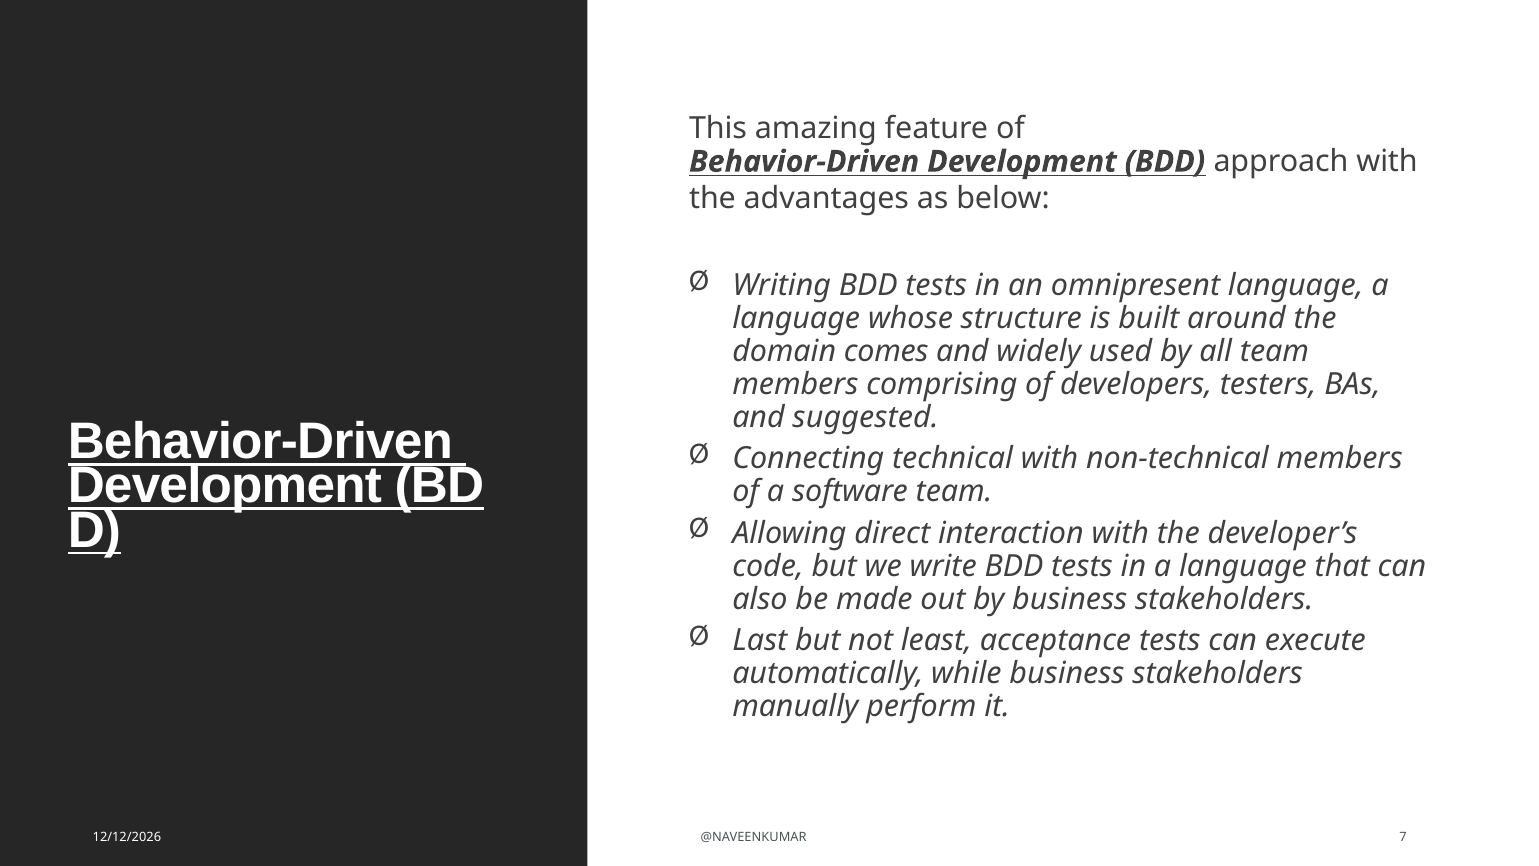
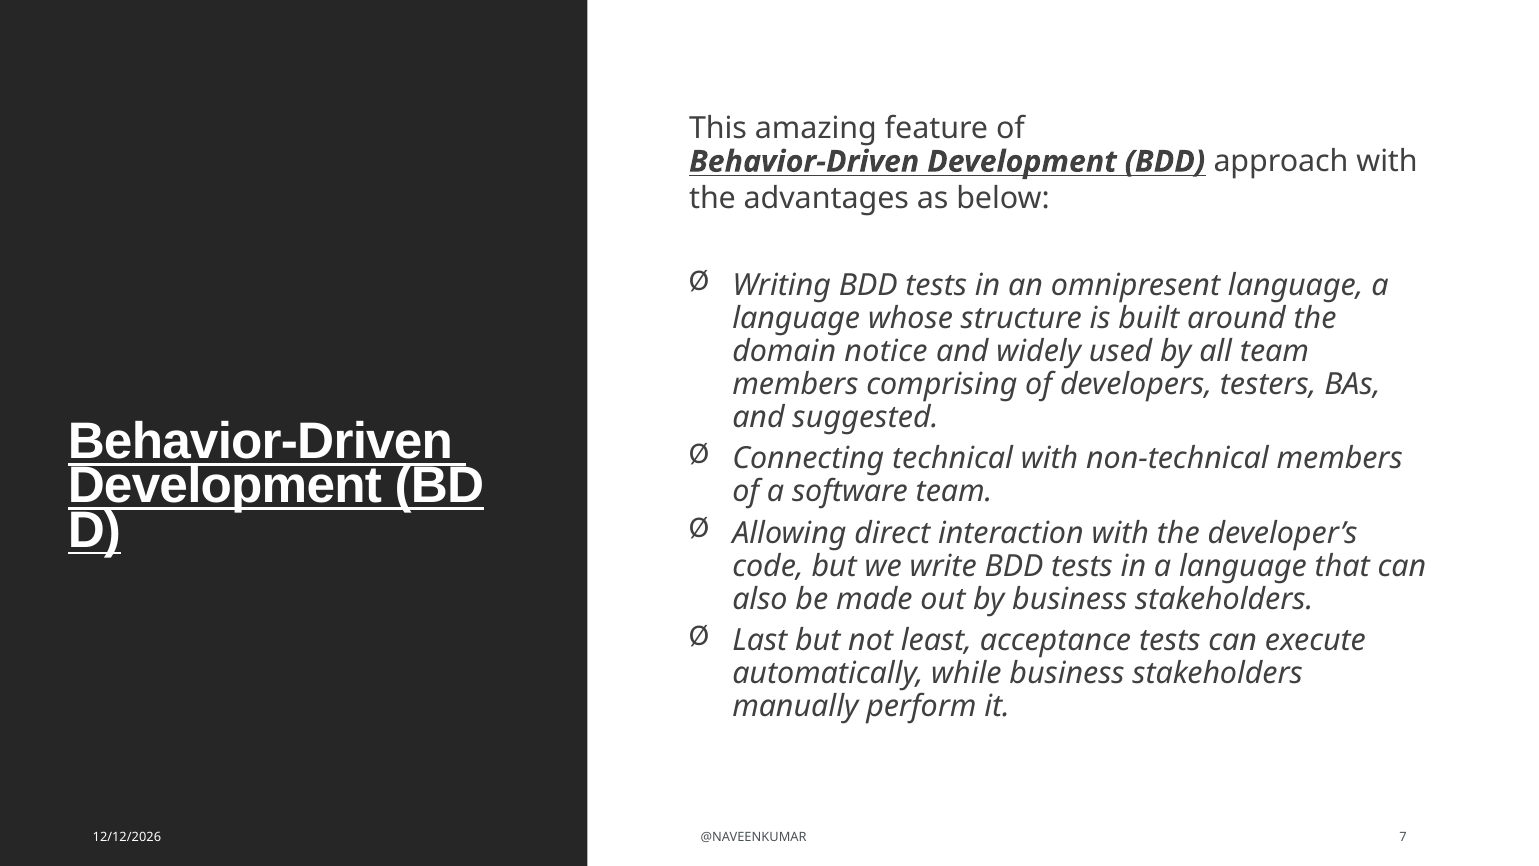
comes: comes -> notice (886, 351)
